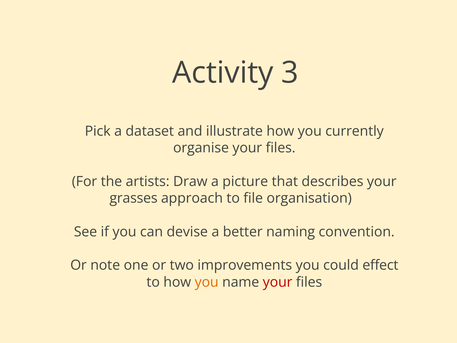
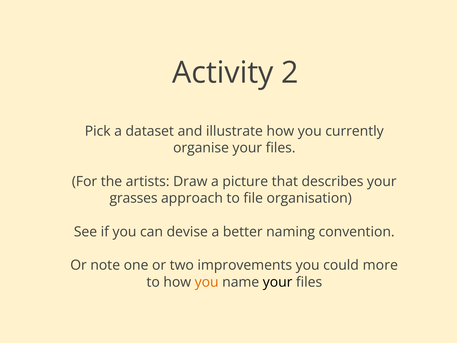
3: 3 -> 2 (290, 73)
effect: effect -> more (380, 265)
your colour: red -> black (278, 282)
